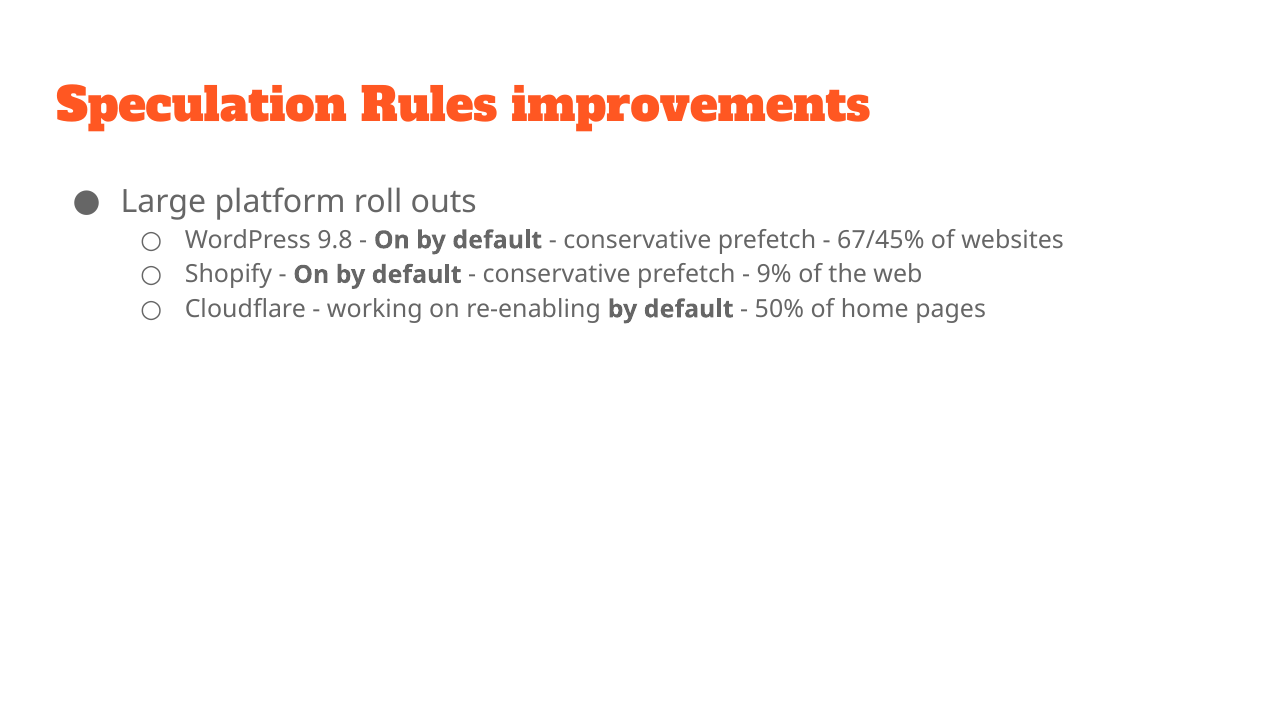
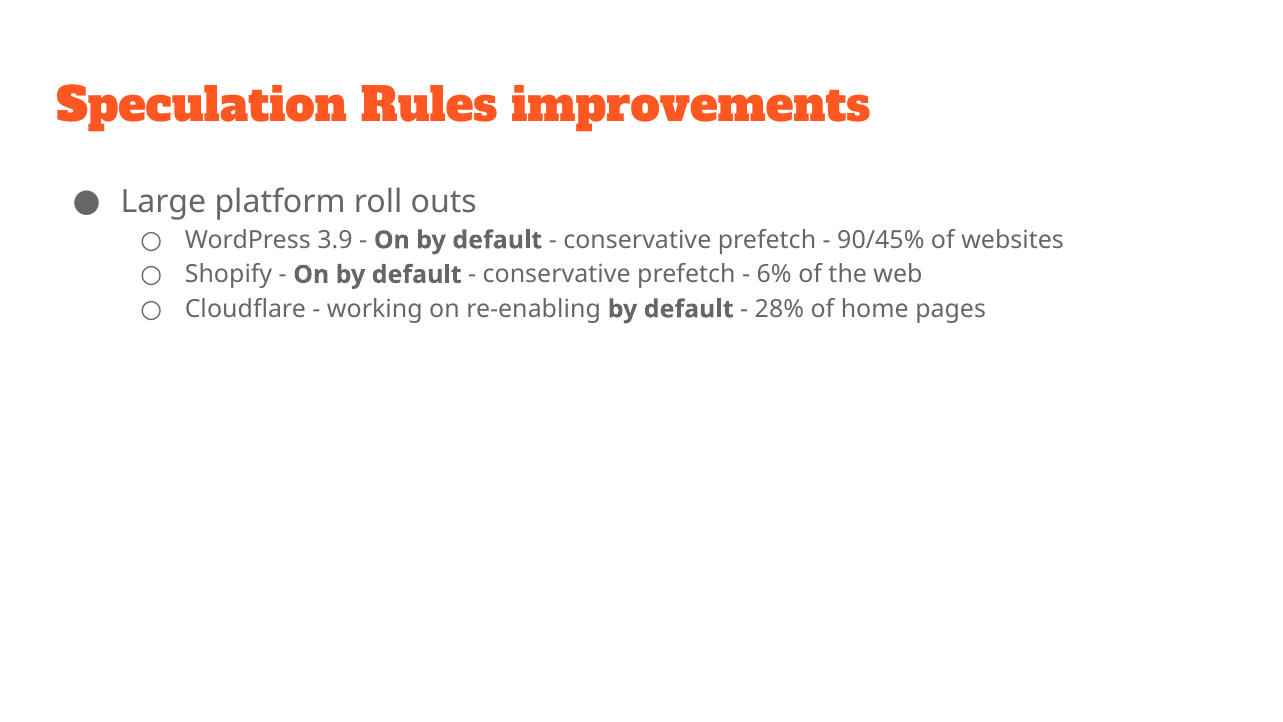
9.8: 9.8 -> 3.9 (335, 240)
67/45%: 67/45% -> 90/45% (881, 240)
9%: 9% -> 6% (774, 275)
50%: 50% -> 28% (779, 309)
